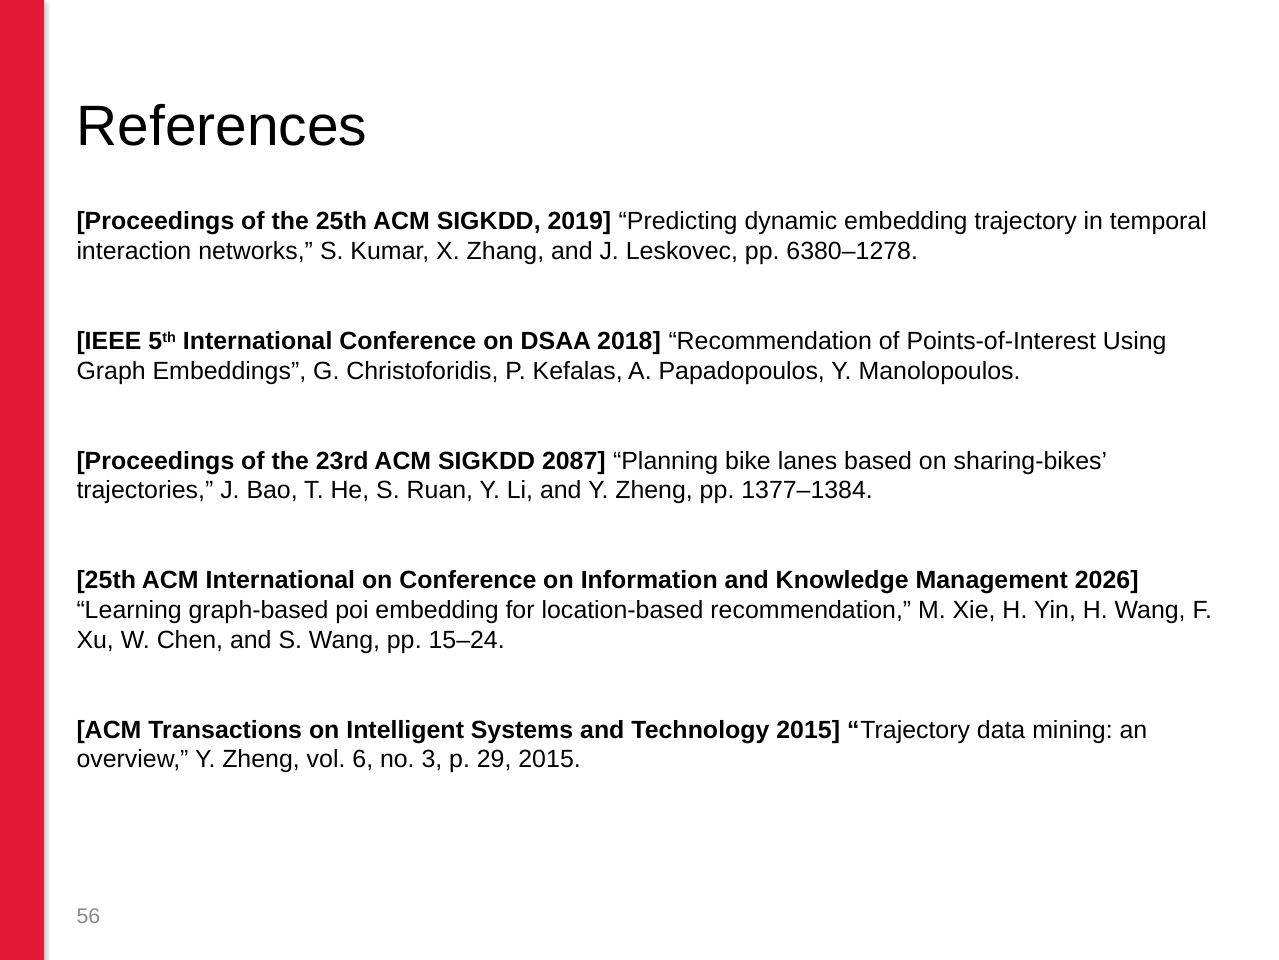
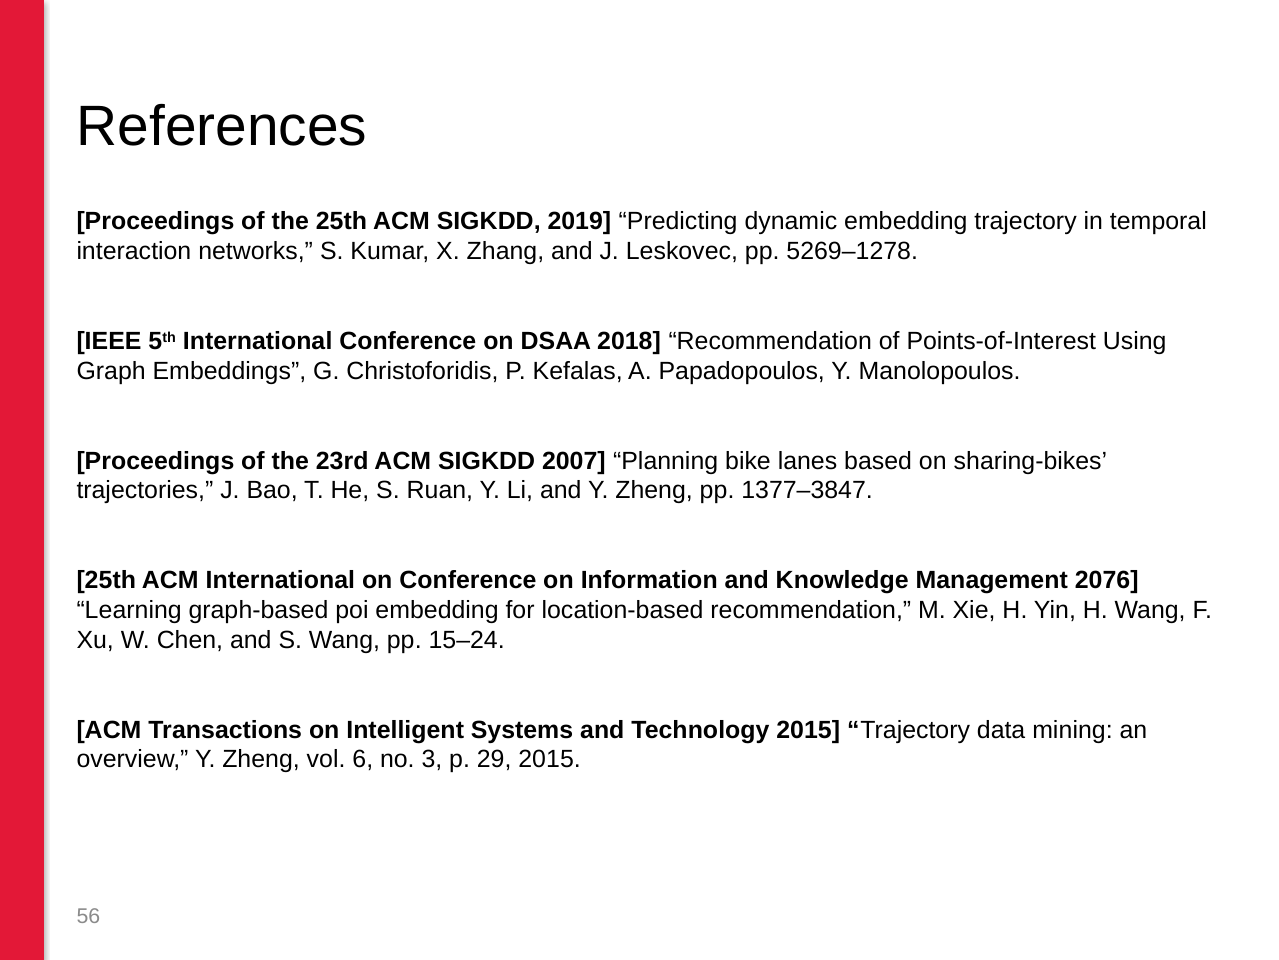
6380–1278: 6380–1278 -> 5269–1278 (852, 251)
2087: 2087 -> 2007 (574, 460)
1377–1384: 1377–1384 -> 1377–3847 (807, 490)
2026: 2026 -> 2076 (1107, 580)
